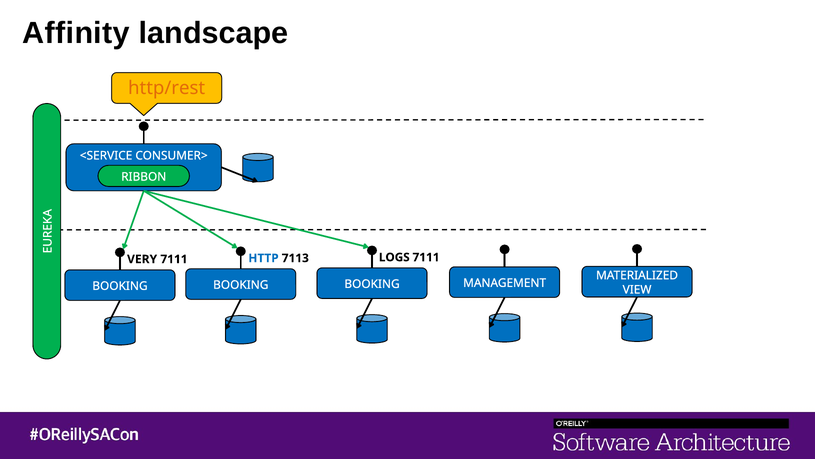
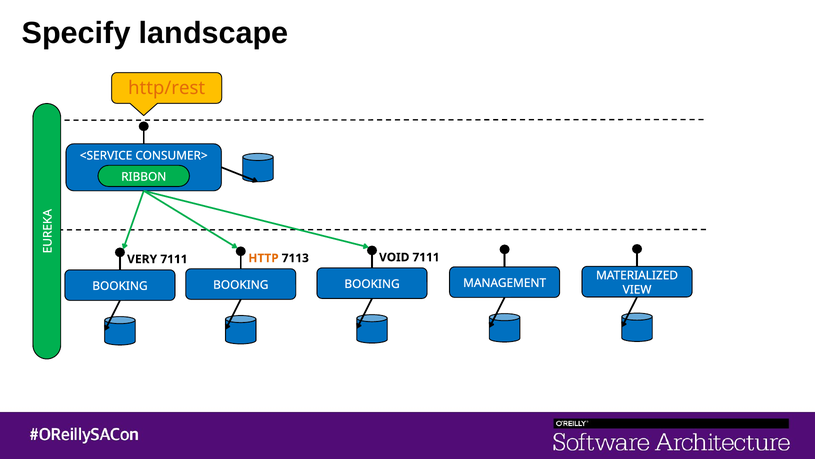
Affinity: Affinity -> Specify (76, 33)
LOGS: LOGS -> VOID (394, 257)
HTTP colour: blue -> orange (263, 258)
